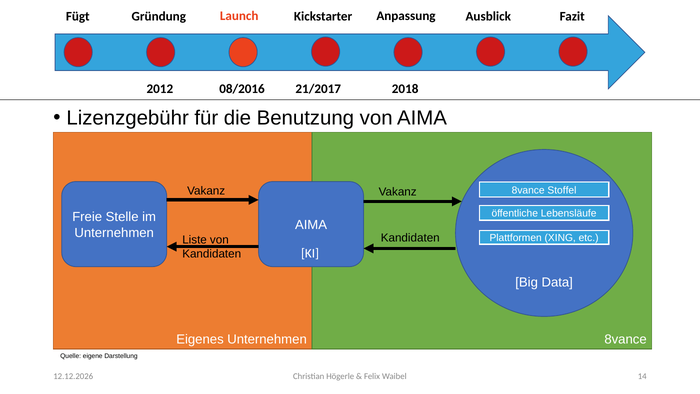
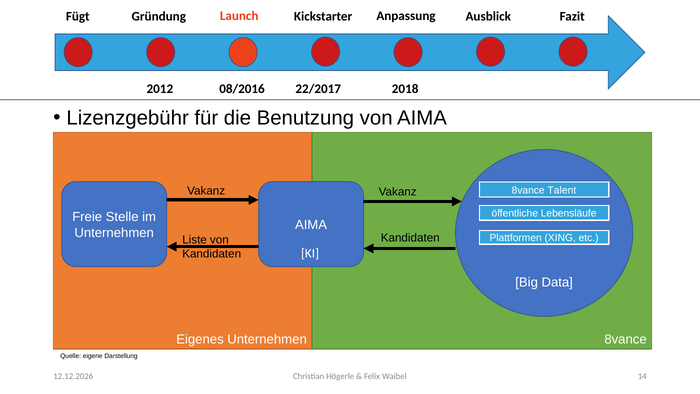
21/2017: 21/2017 -> 22/2017 (318, 89)
Stoffel: Stoffel -> Talent (562, 190)
